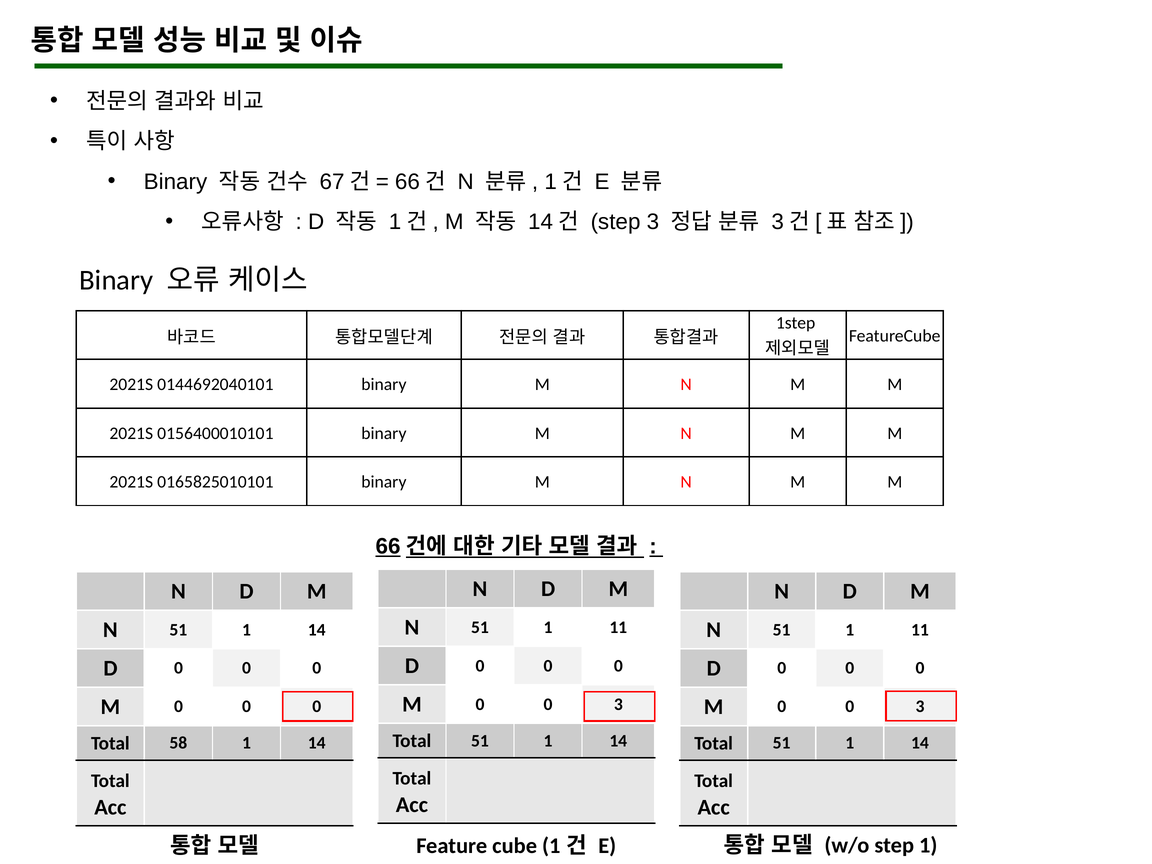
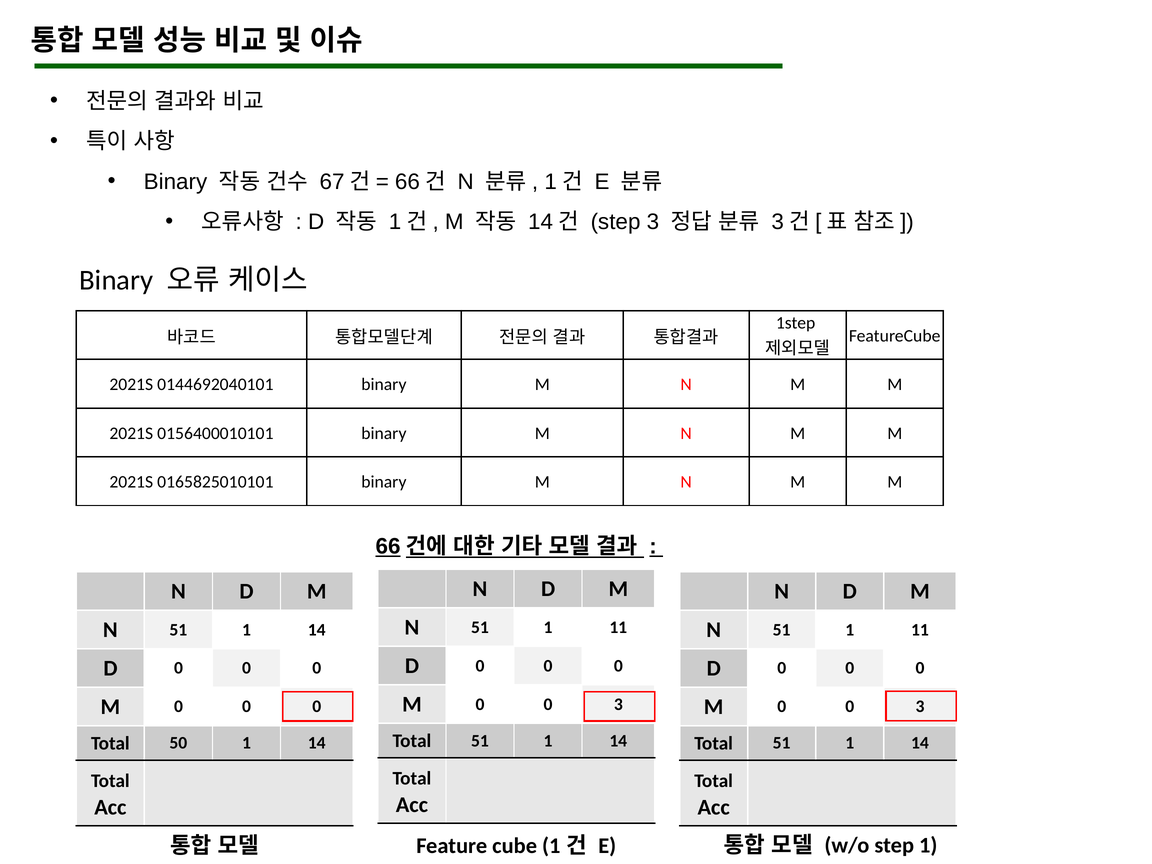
58: 58 -> 50 (178, 743)
